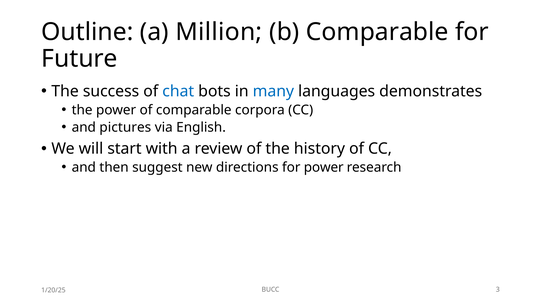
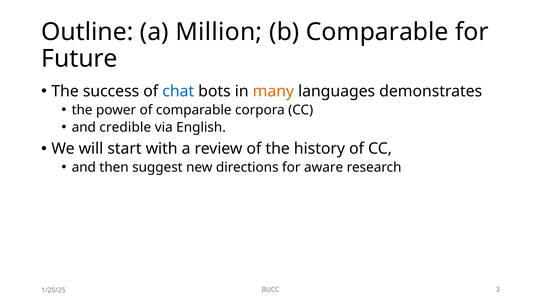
many colour: blue -> orange (273, 91)
pictures: pictures -> credible (125, 127)
for power: power -> aware (324, 168)
